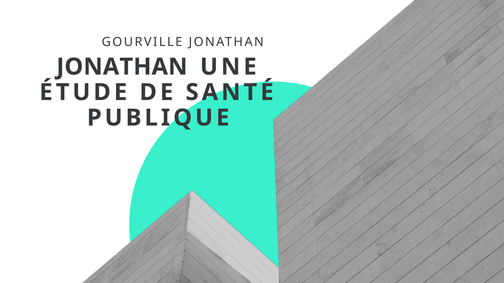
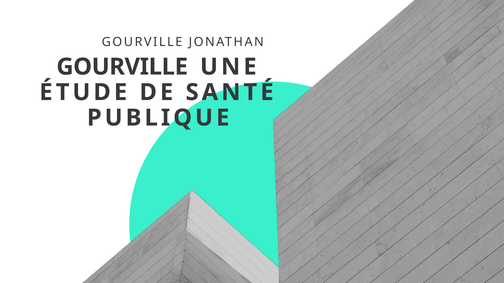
JONATHAN: JONATHAN -> GOURVILLE (122, 67)
